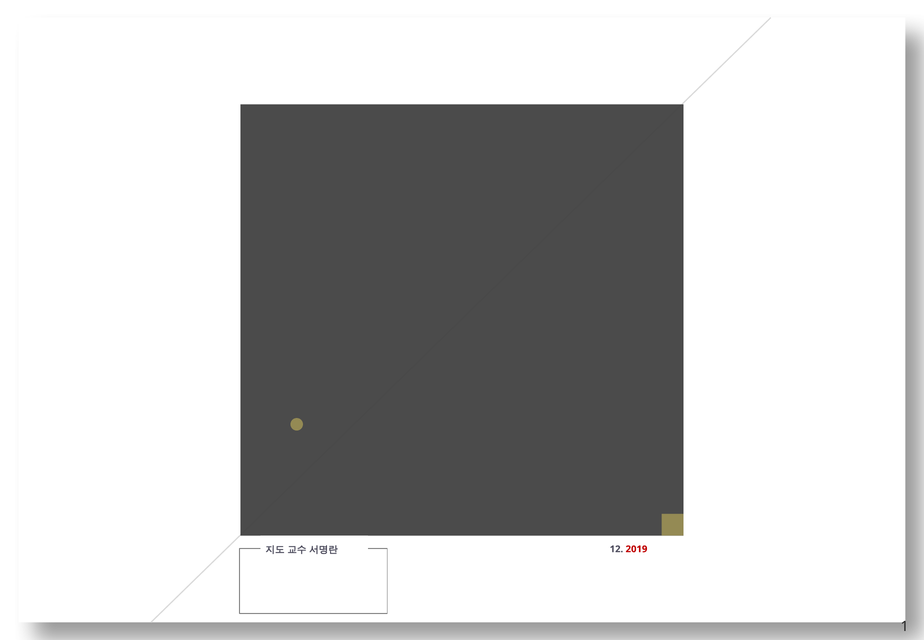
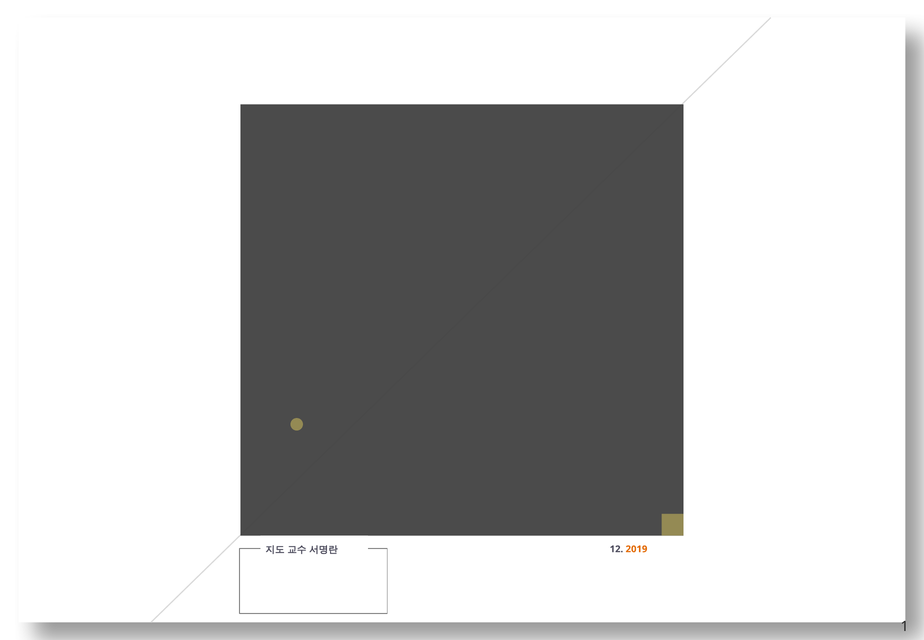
2019 colour: red -> orange (636, 549)
